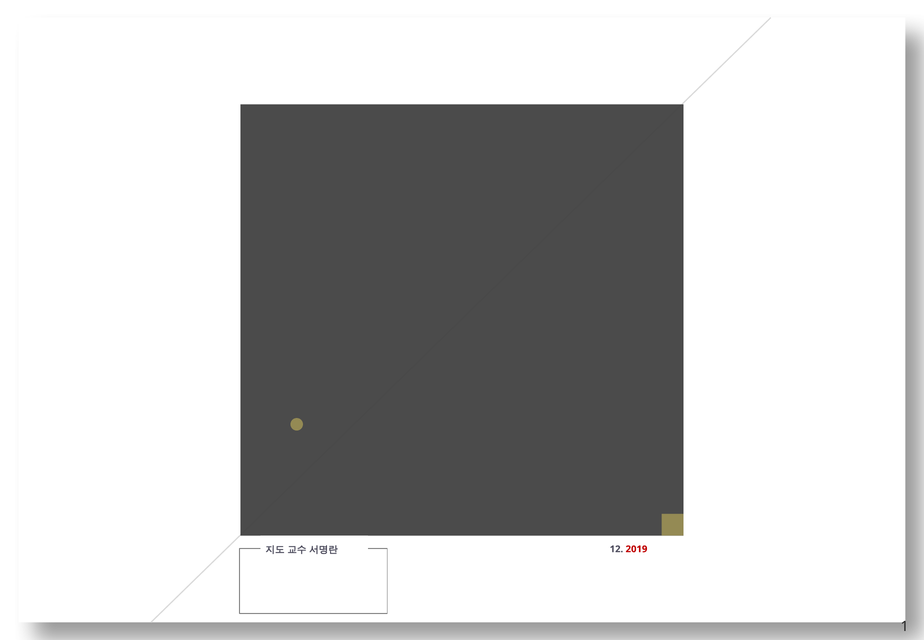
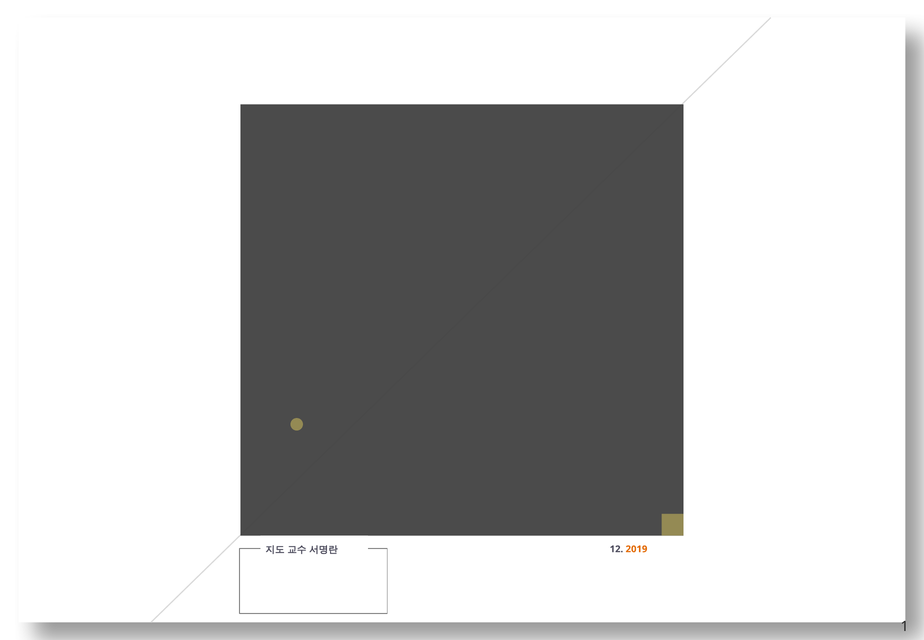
2019 colour: red -> orange (636, 549)
